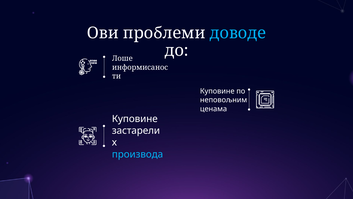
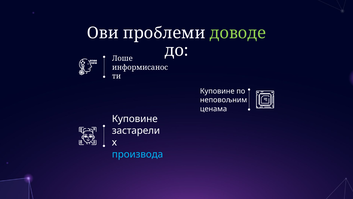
доводе colour: light blue -> light green (238, 33)
